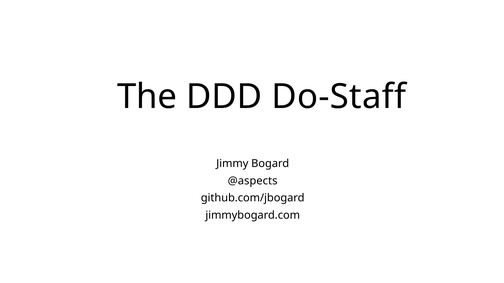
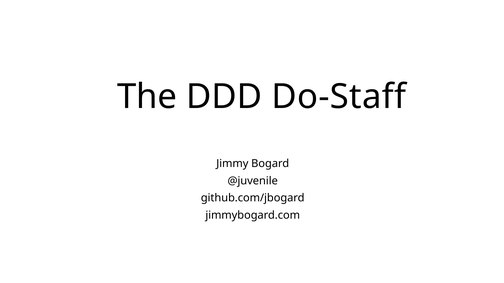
@aspects: @aspects -> @juvenile (253, 181)
